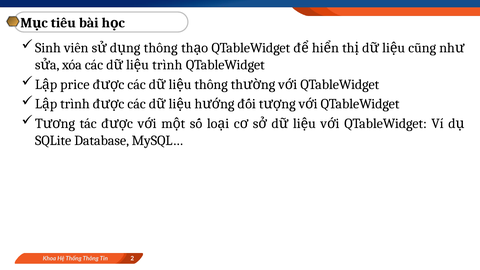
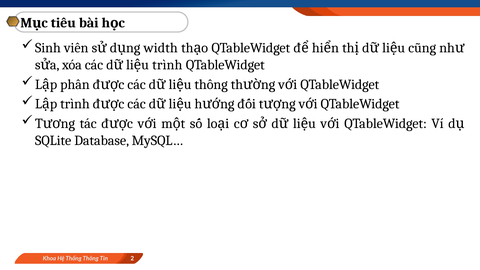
thông: thông -> width (161, 48)
price: price -> phân (75, 84)
